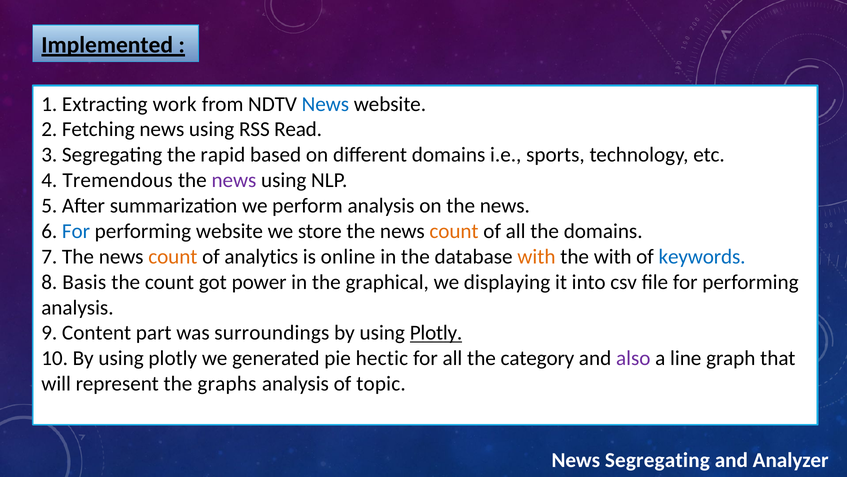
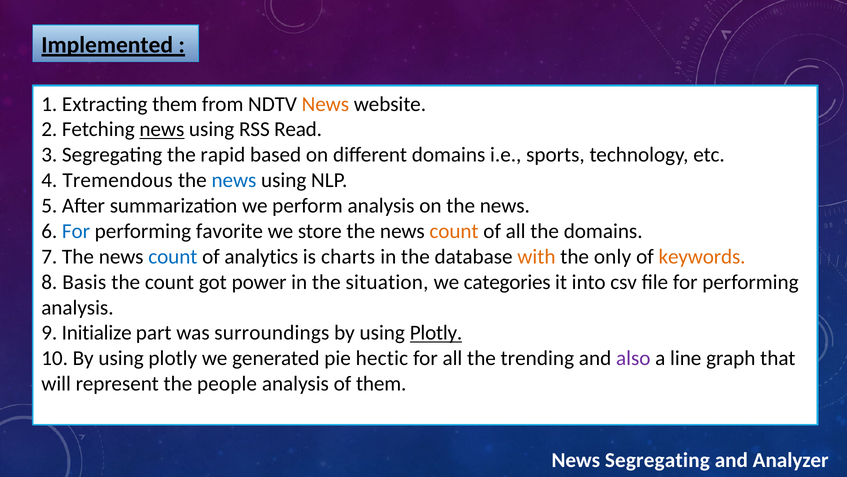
Extracting work: work -> them (175, 104)
News colour: blue -> orange (325, 104)
news underline: none -> present (162, 129)
news colour: purple -> blue (234, 180)
performing website: website -> favorite (229, 231)
count colour: orange -> blue (173, 256)
online: online -> charts (348, 256)
the with: with -> only (613, 256)
keywords colour: blue -> orange (702, 256)
graphical: graphical -> situation (387, 282)
displaying: displaying -> categories (507, 282)
Content: Content -> Initialize (97, 333)
category: category -> trending (537, 358)
graphs: graphs -> people (227, 383)
of topic: topic -> them (381, 383)
